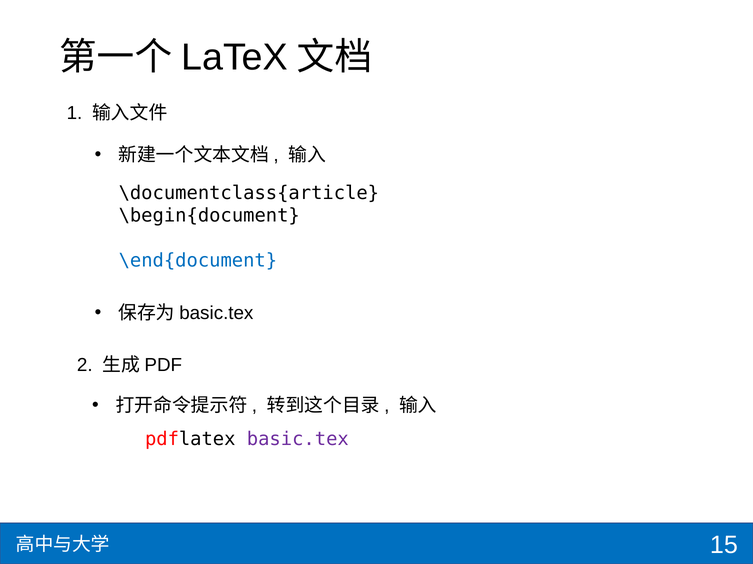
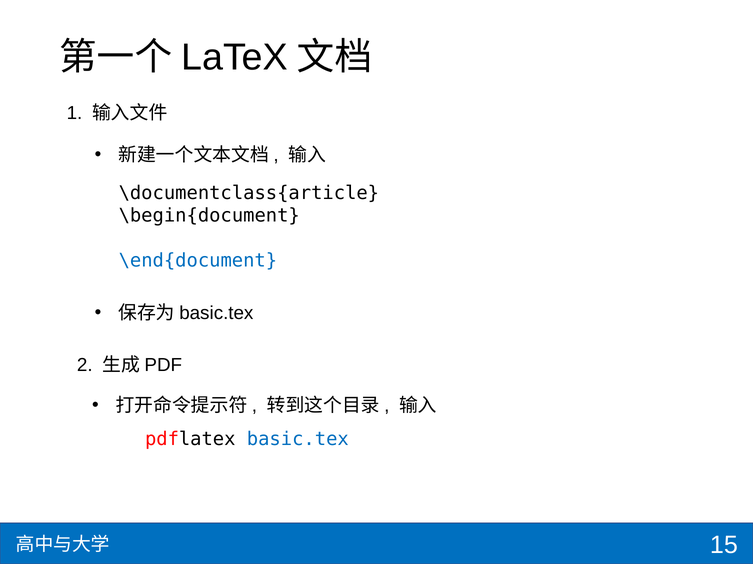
basic.tex colour: purple -> blue (298, 439)
